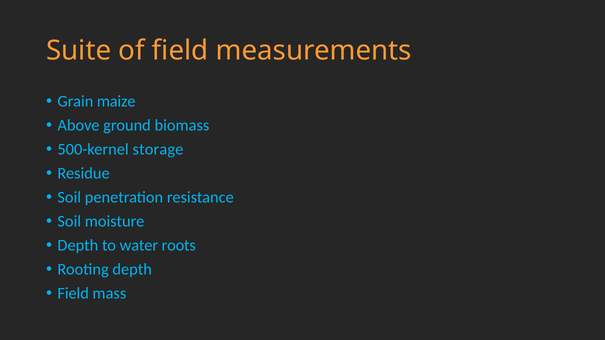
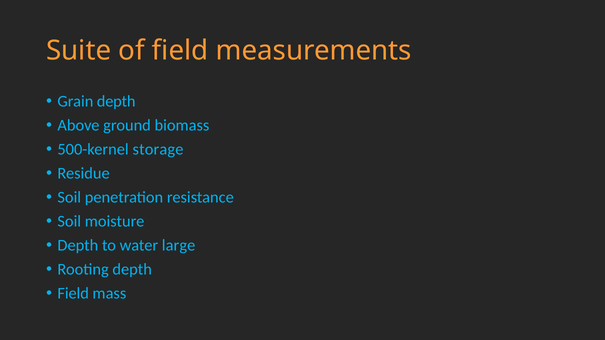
Grain maize: maize -> depth (116, 102)
roots: roots -> large (179, 246)
